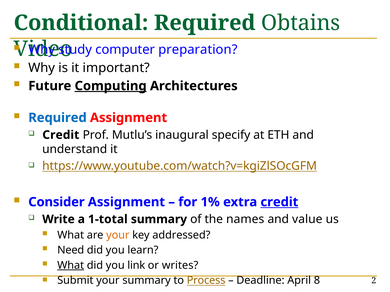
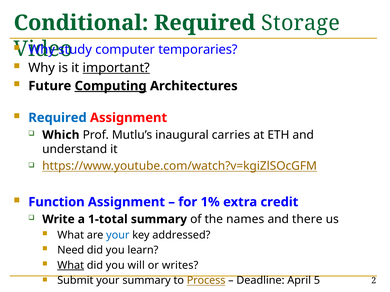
Obtains: Obtains -> Storage (301, 23)
preparation: preparation -> temporaries (198, 50)
important underline: none -> present (116, 68)
Credit: Credit -> Which (61, 135)
specify: specify -> carries (231, 135)
Consider: Consider -> Function (56, 202)
credit underline: present -> none (279, 202)
value: value -> there (307, 220)
your colour: orange -> blue (118, 235)
link: link -> will (136, 266)
8: 8 -> 5 (317, 281)
